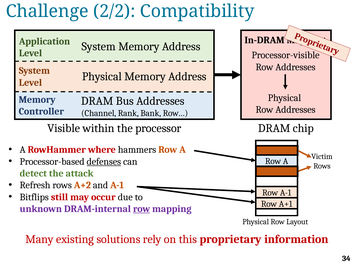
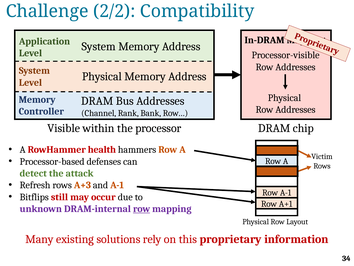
where: where -> health (102, 149)
defenses underline: present -> none (104, 161)
A+2: A+2 -> A+3 (82, 185)
